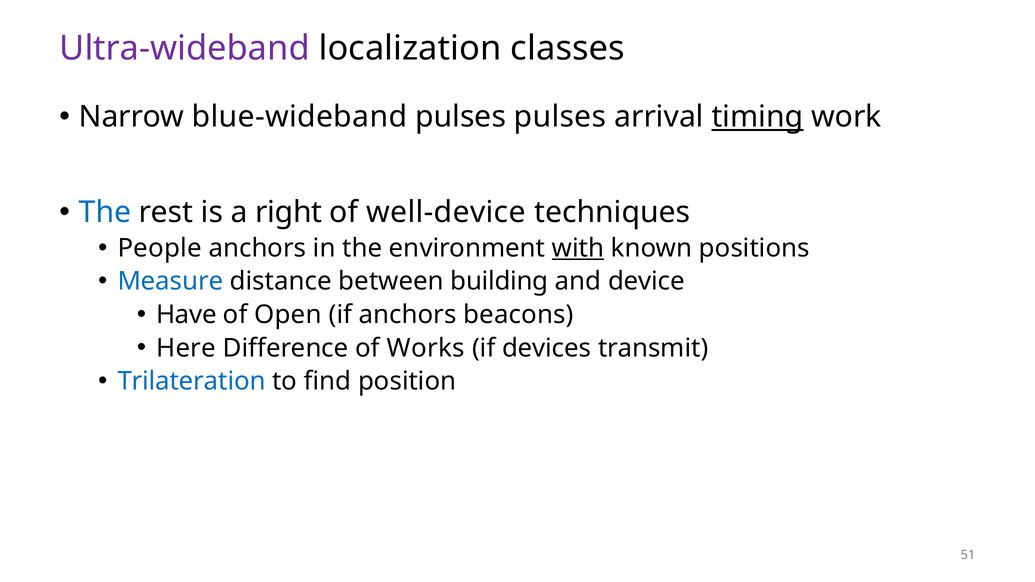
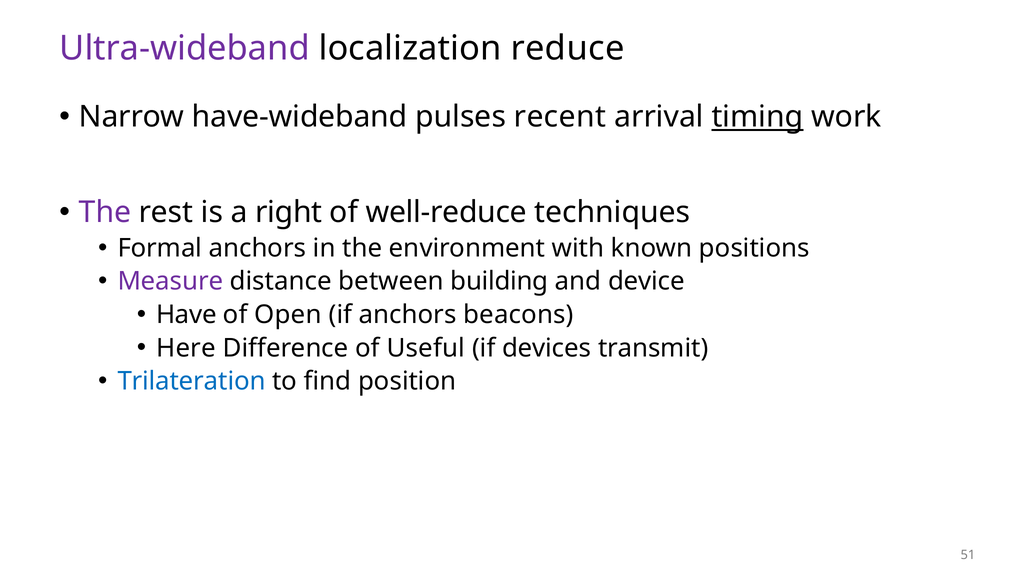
classes: classes -> reduce (568, 48)
blue-wideband: blue-wideband -> have-wideband (300, 117)
pulses pulses: pulses -> recent (560, 117)
The colour: blue -> purple (105, 212)
well-device: well-device -> well-reduce (446, 212)
People: People -> Formal (160, 248)
with underline: present -> none (578, 248)
Measure colour: blue -> purple (170, 281)
Works: Works -> Useful (426, 348)
